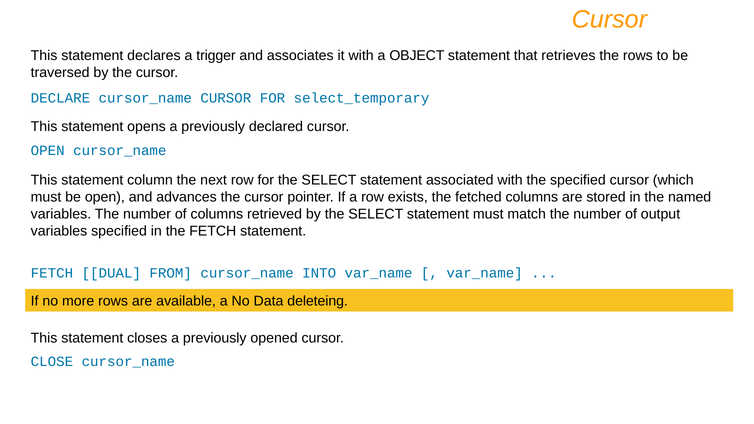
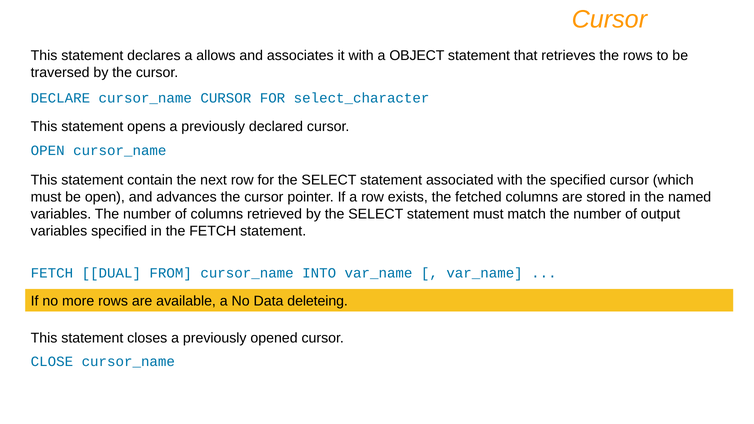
trigger: trigger -> allows (216, 55)
select_temporary: select_temporary -> select_character (362, 98)
column: column -> contain (150, 180)
